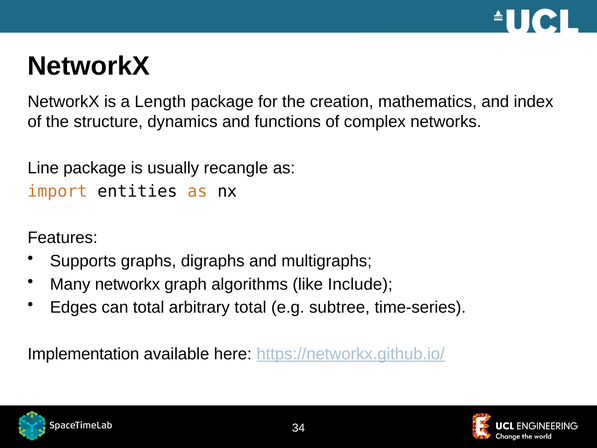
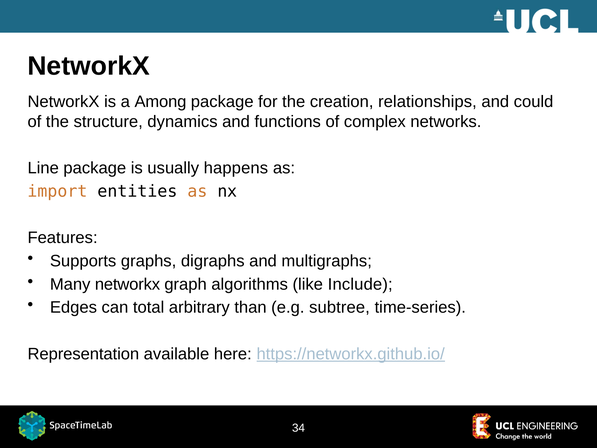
Length: Length -> Among (160, 102)
mathematics: mathematics -> relationships (427, 102)
index: index -> could (534, 102)
recangle: recangle -> happens (236, 168)
arbitrary total: total -> than (251, 307)
Implementation: Implementation -> Representation (83, 354)
